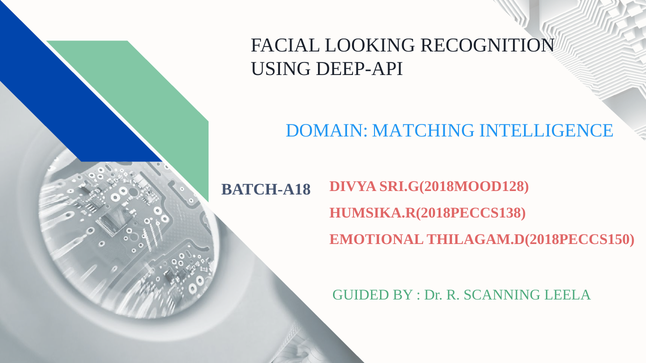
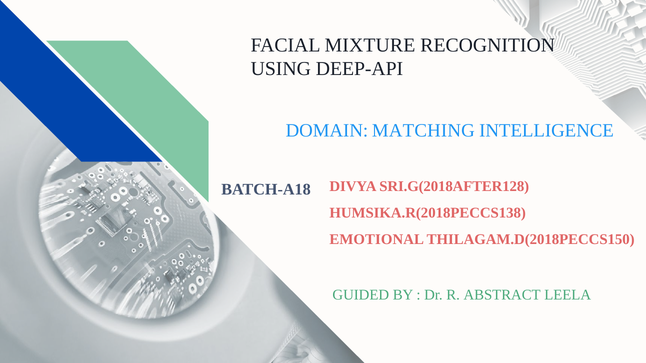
LOOKING: LOOKING -> MIXTURE (370, 45)
SRI.G(2018MOOD128: SRI.G(2018MOOD128 -> SRI.G(2018AFTER128 (454, 186)
SCANNING: SCANNING -> ABSTRACT (502, 295)
